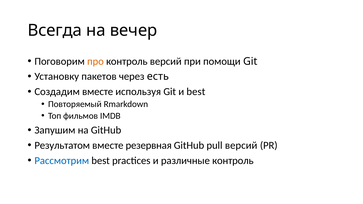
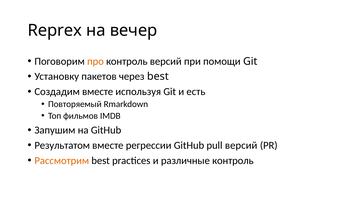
Всегда: Всегда -> Reprex (55, 30)
через есть: есть -> best (158, 77)
и best: best -> есть (196, 92)
резервная: резервная -> регрессии (149, 146)
Рассмотрим colour: blue -> orange (62, 161)
